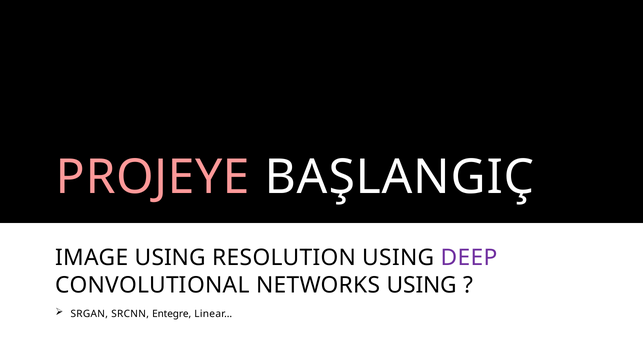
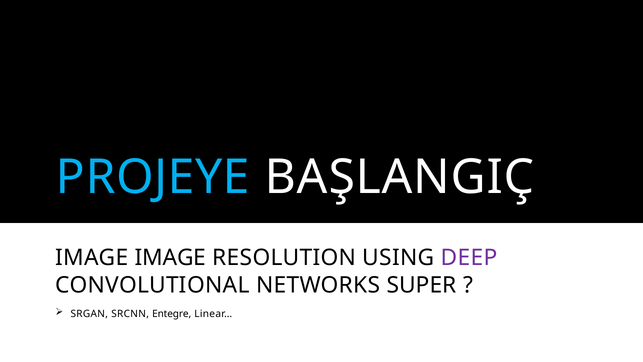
PROJEYE colour: pink -> light blue (153, 177)
IMAGE USING: USING -> IMAGE (170, 258)
NETWORKS USING: USING -> SUPER (422, 285)
